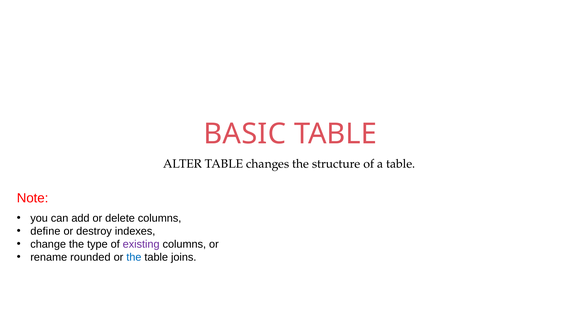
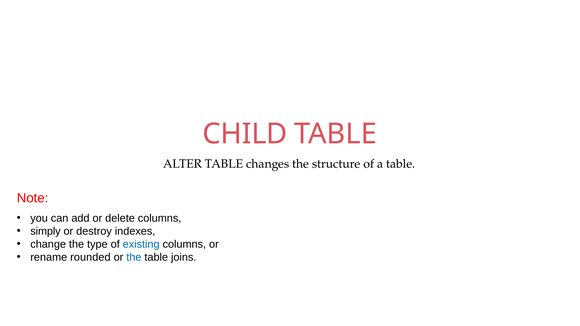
BASIC: BASIC -> CHILD (245, 134)
define: define -> simply (46, 231)
existing colour: purple -> blue (141, 244)
